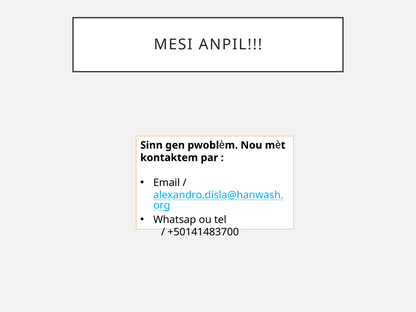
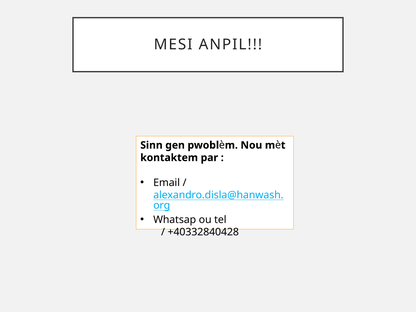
+50141483700: +50141483700 -> +40332840428 (203, 232)
